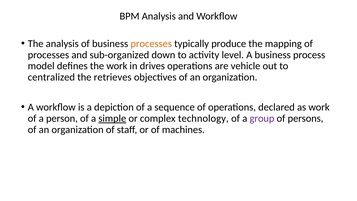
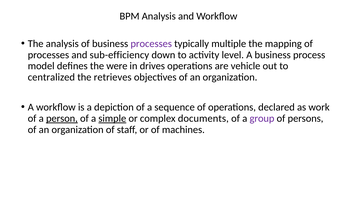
processes colour: orange -> purple (151, 44)
produce: produce -> multiple (229, 44)
sub-organized: sub-organized -> sub-efficiency (119, 55)
the work: work -> were (117, 66)
person underline: none -> present (62, 118)
technology: technology -> documents (203, 118)
